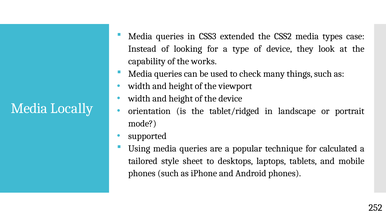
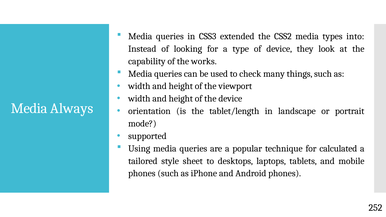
case: case -> into (355, 36)
Locally: Locally -> Always (72, 108)
tablet/ridged: tablet/ridged -> tablet/length (234, 111)
